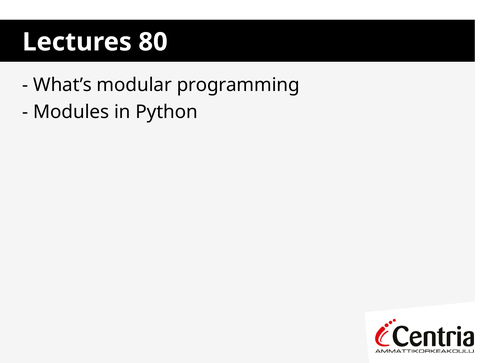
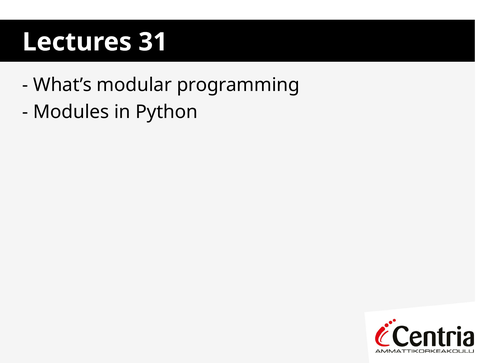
80: 80 -> 31 (153, 42)
